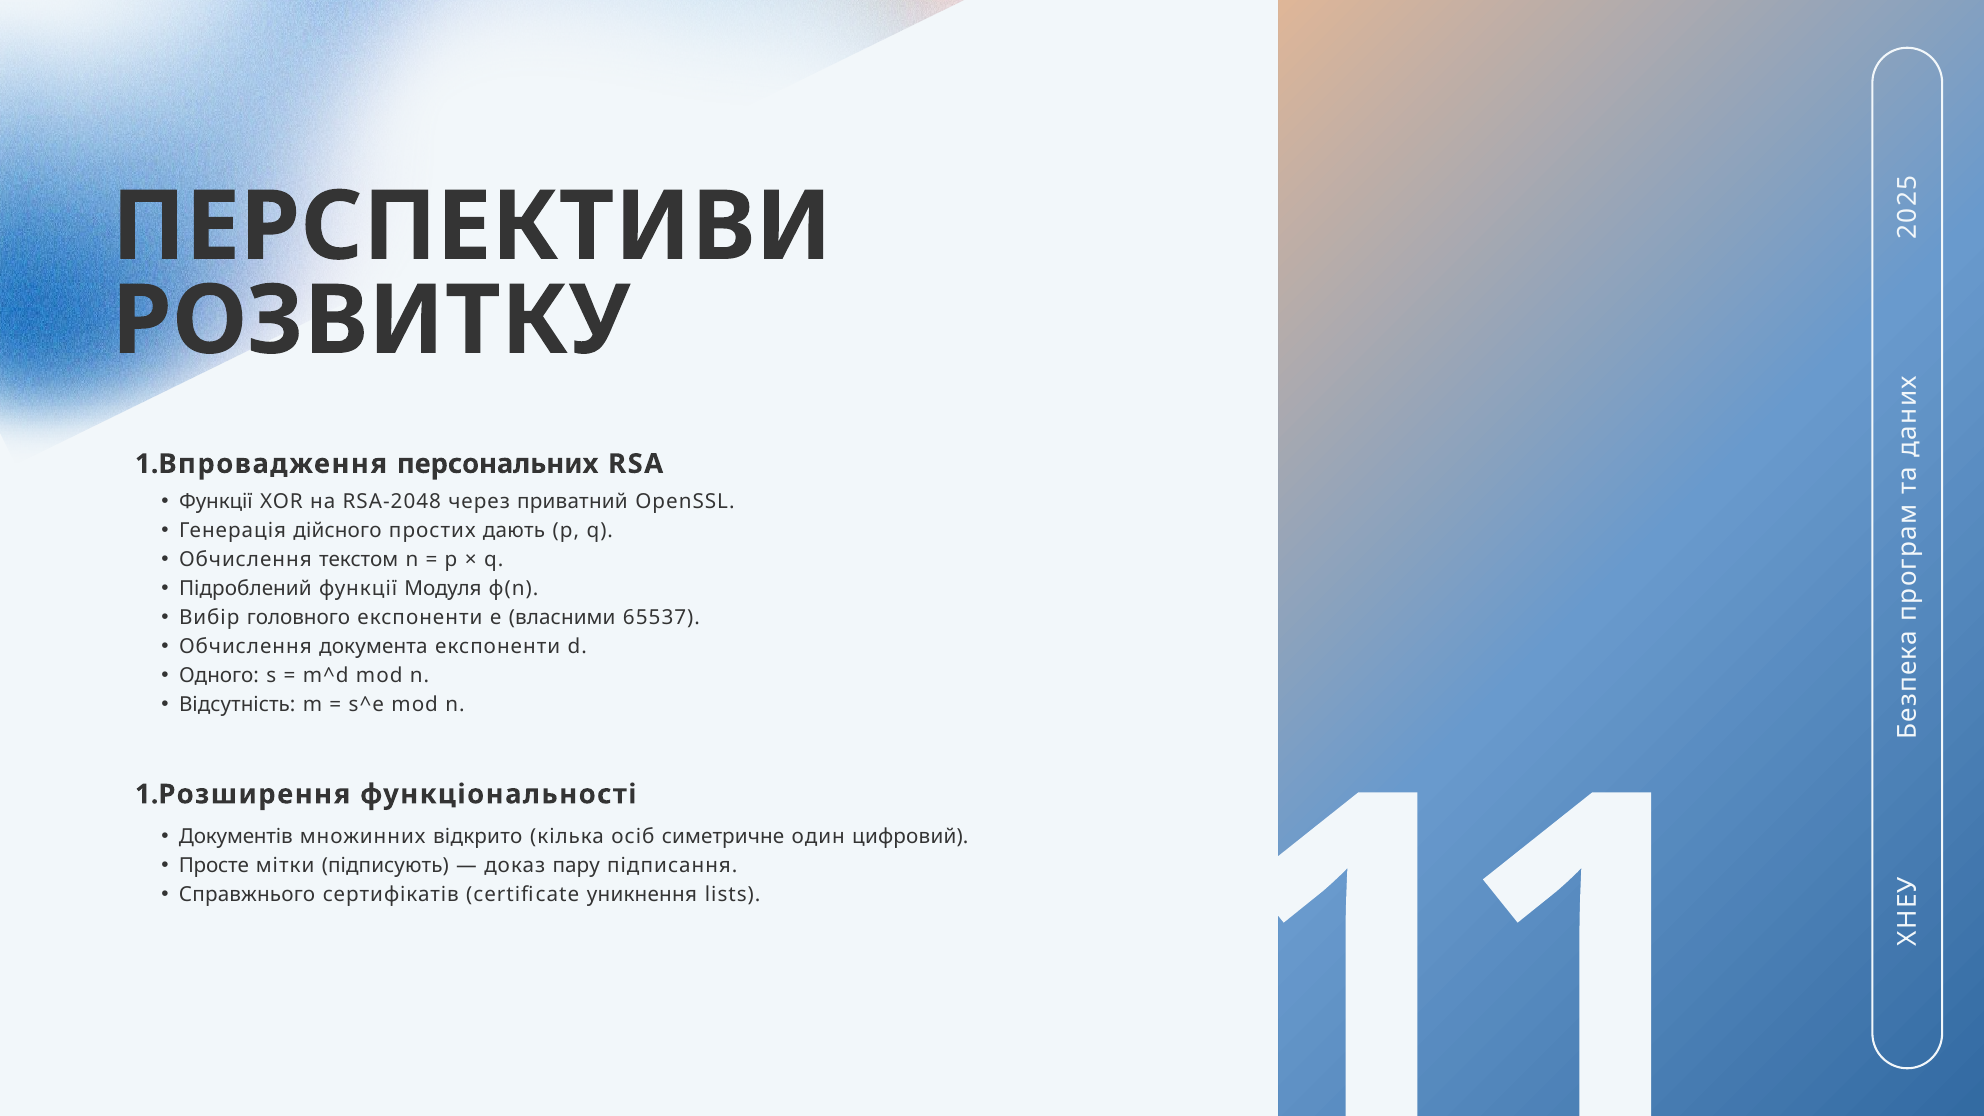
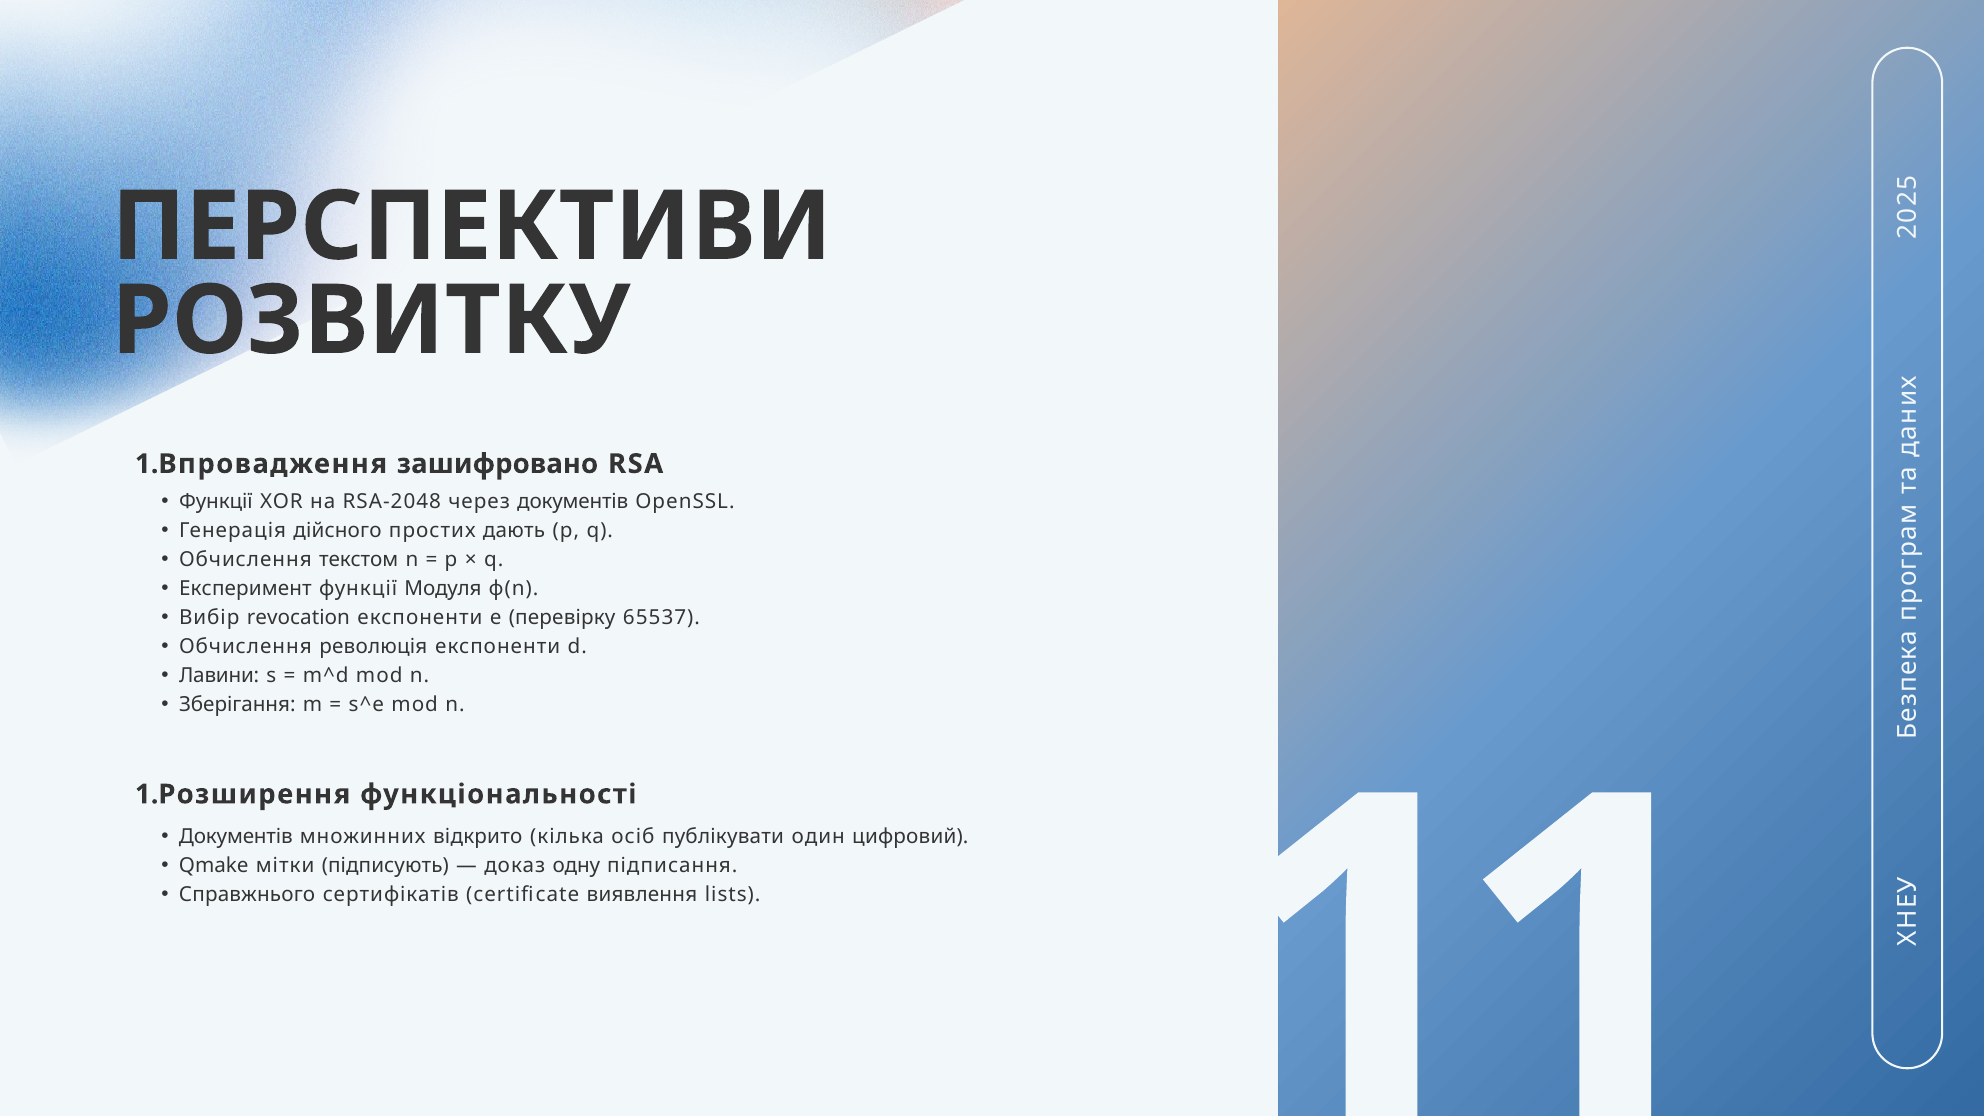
персональних: персональних -> зашифровано (497, 464)
через приватний: приватний -> документів (573, 502)
Підроблений: Підроблений -> Експеримент (245, 589)
головного: головного -> revocation (298, 618)
власними: власними -> перевірку (562, 618)
документа: документа -> революція (373, 647)
Одного: Одного -> Лавини (219, 676)
Відсутність: Відсутність -> Зберігання (237, 705)
симетричне: симетричне -> публікувати (723, 837)
Просте: Просте -> Qmake (214, 866)
пару: пару -> одну (576, 866)
уникнення: уникнення -> виявлення (642, 895)
